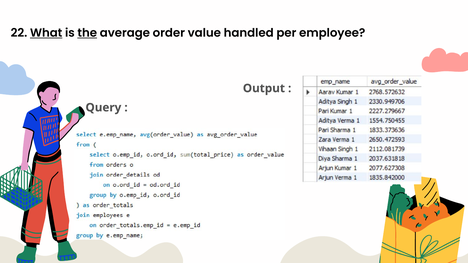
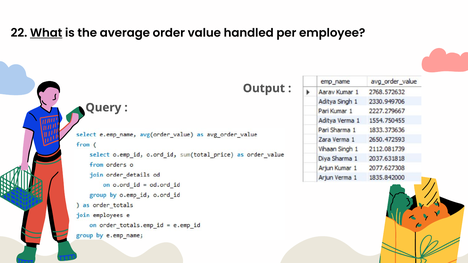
the underline: present -> none (87, 33)
